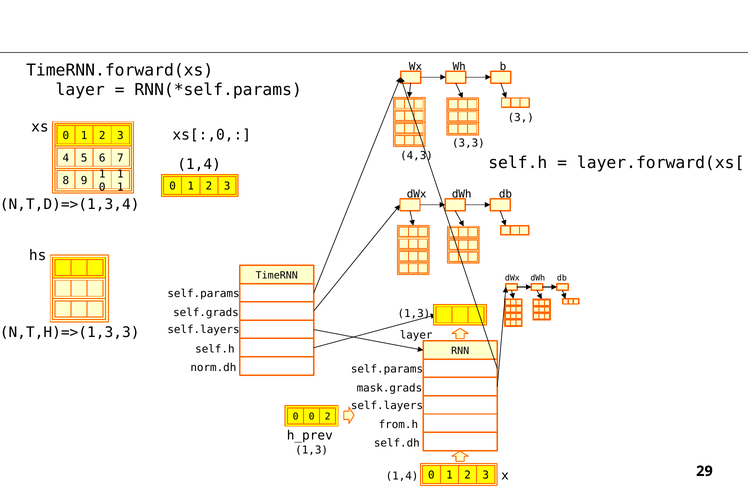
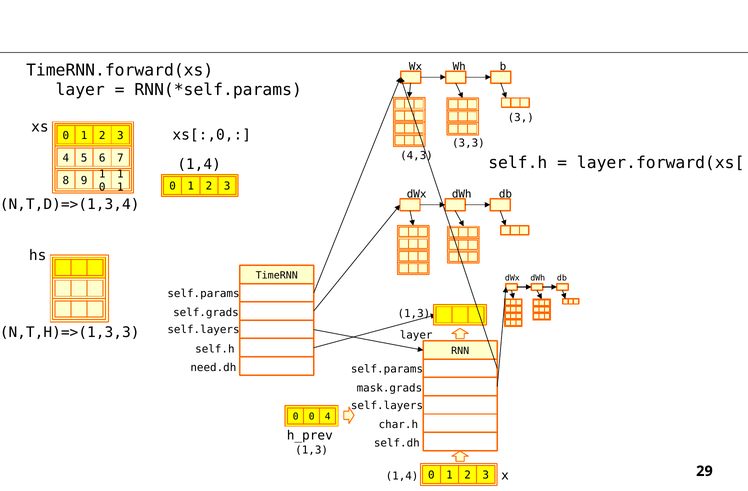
norm.dh: norm.dh -> need.dh (213, 368)
0 2: 2 -> 4 (328, 417)
from.h: from.h -> char.h (398, 425)
